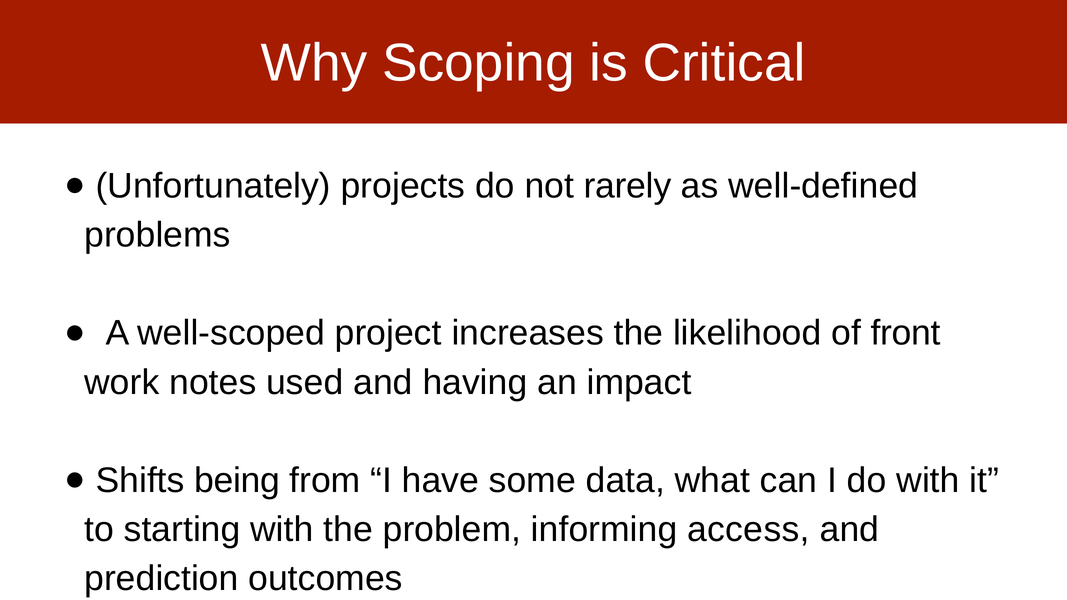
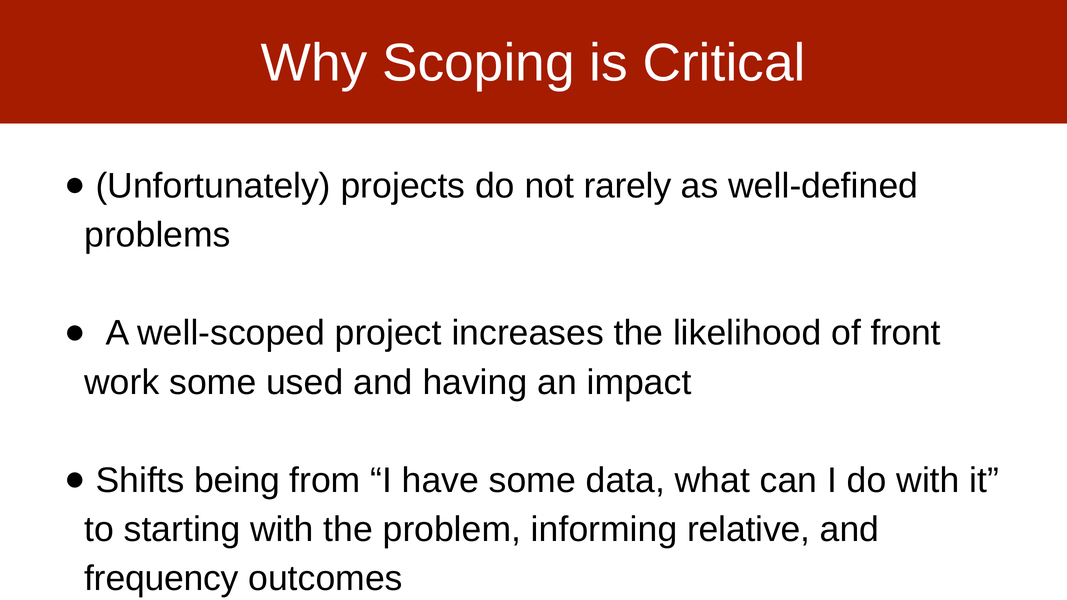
work notes: notes -> some (213, 382)
access: access -> relative (749, 530)
prediction: prediction -> frequency (162, 579)
